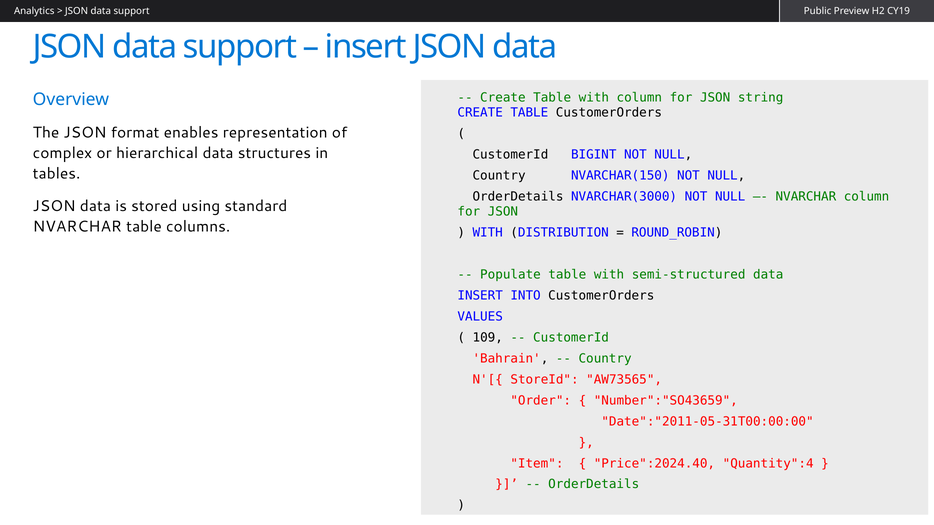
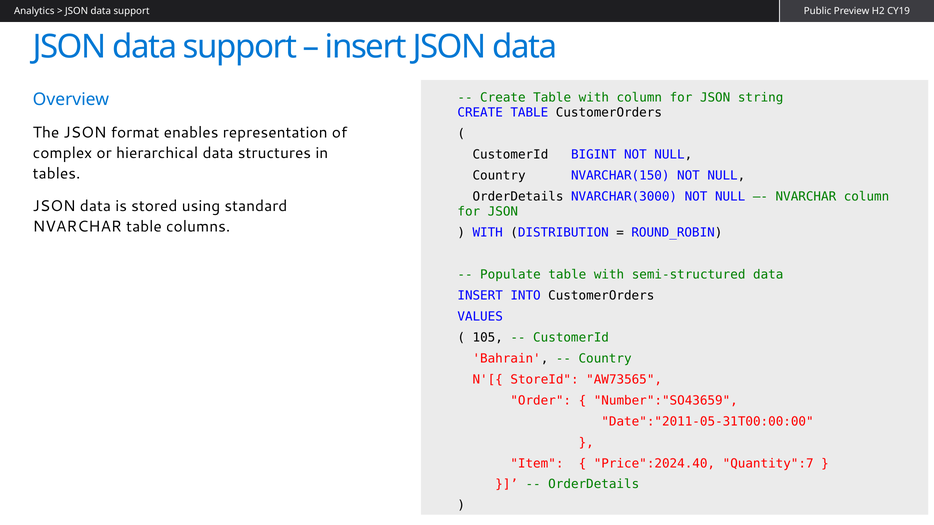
109: 109 -> 105 (488, 338)
Quantity":4: Quantity":4 -> Quantity":7 (768, 464)
